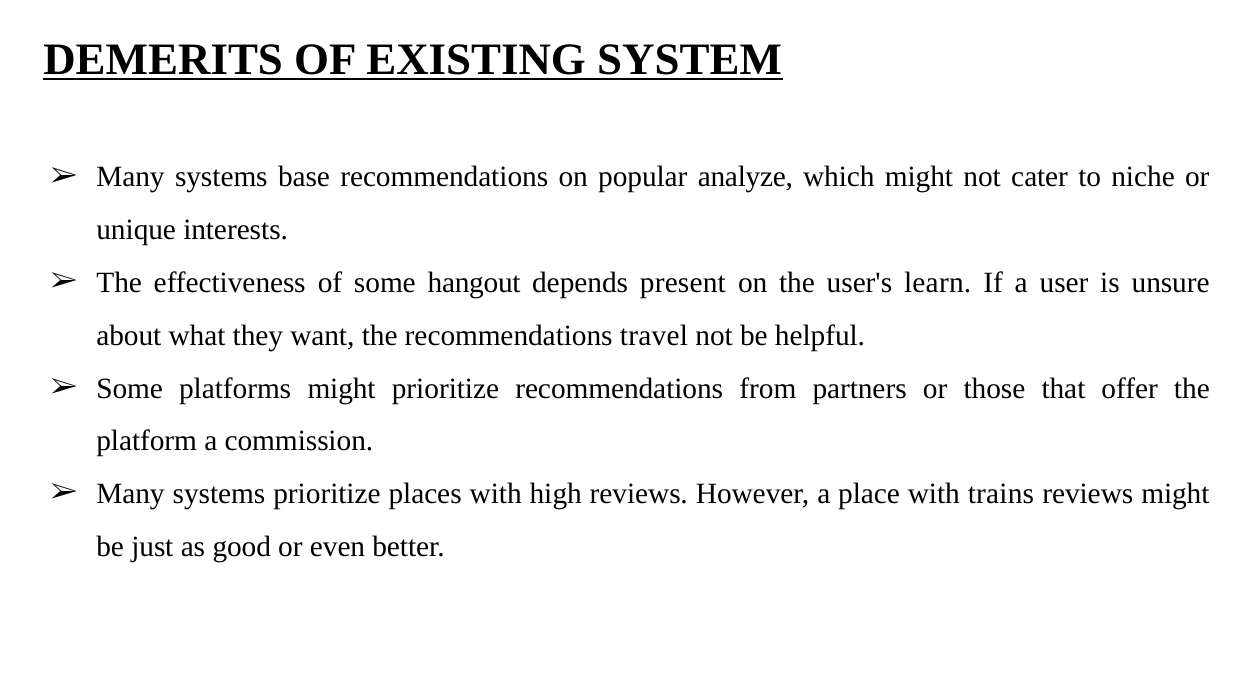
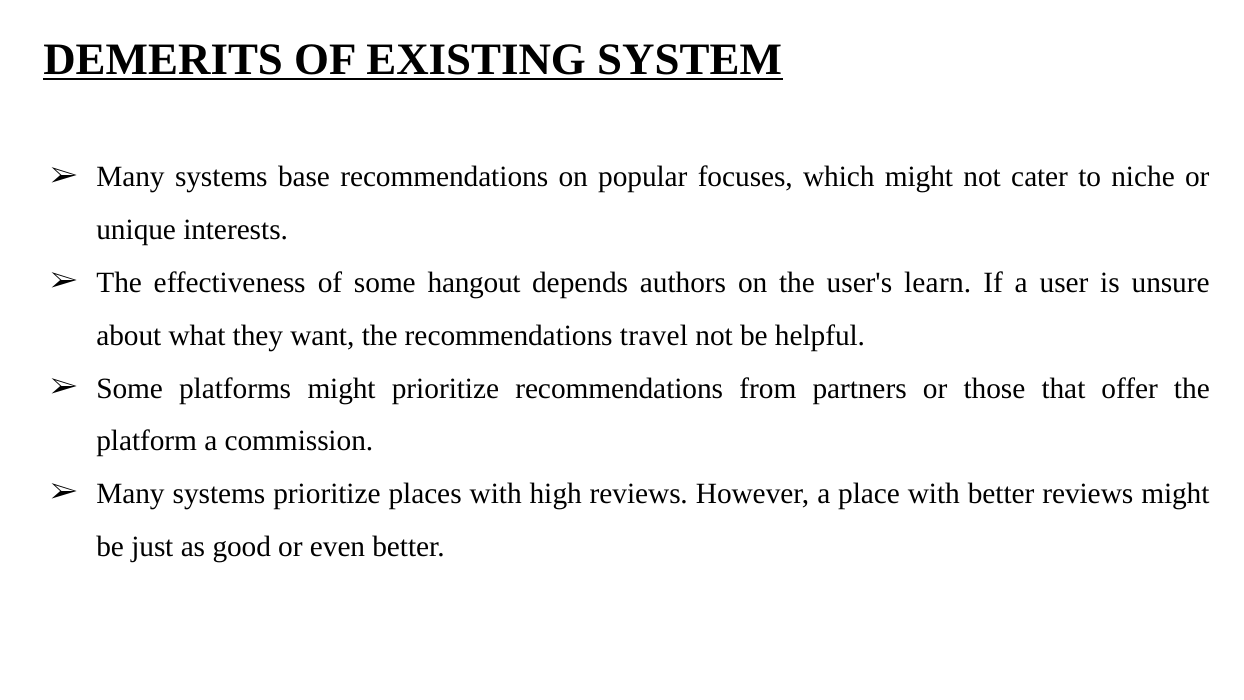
analyze: analyze -> focuses (745, 177)
present: present -> authors (683, 283)
with trains: trains -> better (1001, 494)
